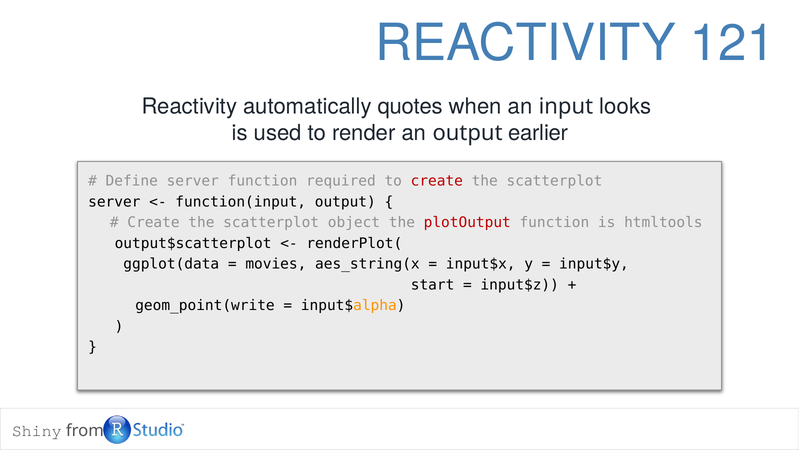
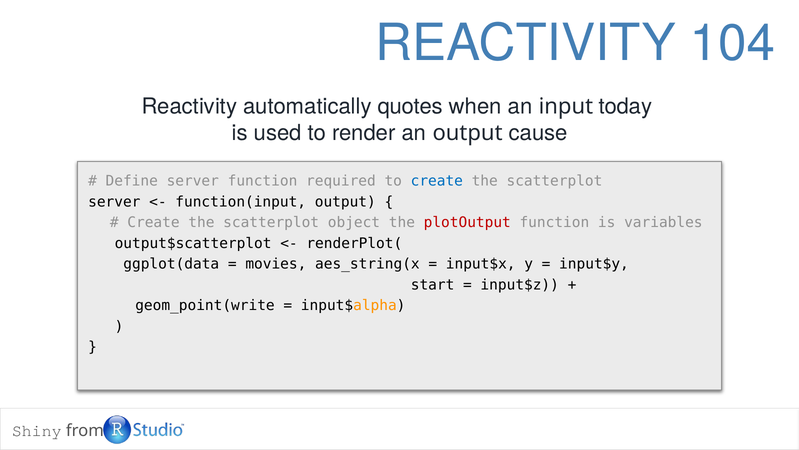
121: 121 -> 104 (733, 43)
looks: looks -> today (625, 106)
earlier: earlier -> cause (538, 133)
create colour: red -> blue (437, 181)
htmltools: htmltools -> variables (663, 222)
